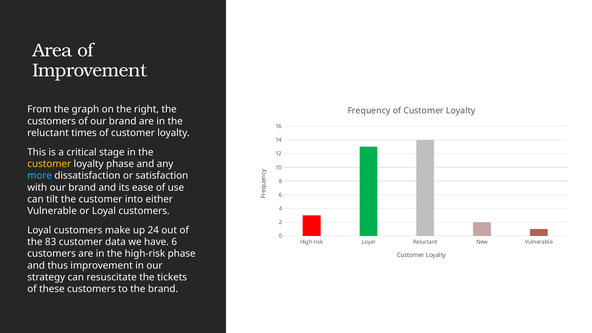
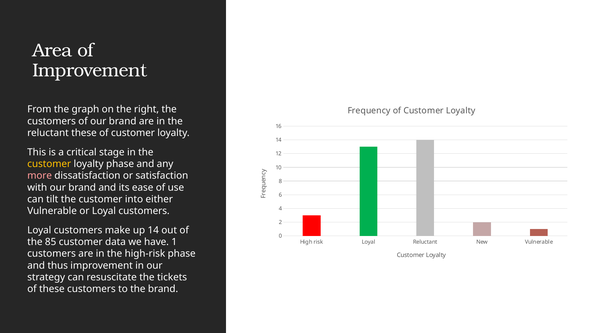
reluctant times: times -> these (84, 133)
more colour: light blue -> pink (40, 176)
up 24: 24 -> 14 (153, 230)
83: 83 -> 85 (51, 242)
have 6: 6 -> 1 (174, 242)
